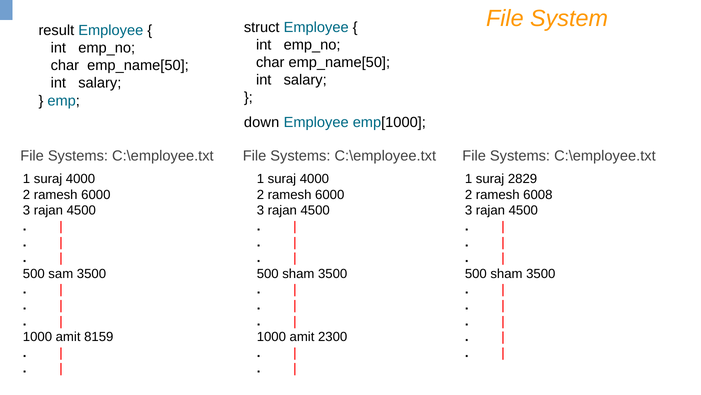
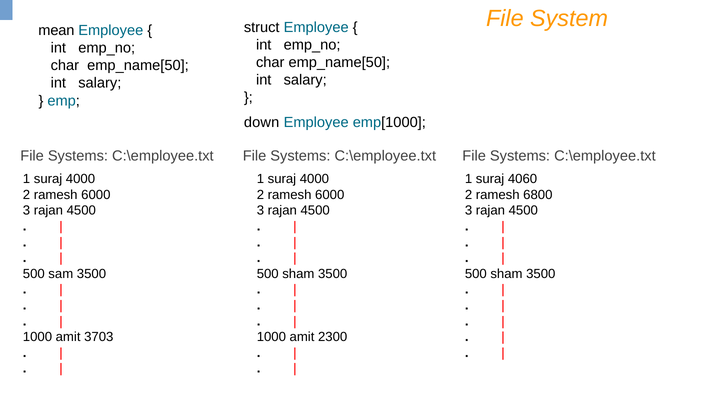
result: result -> mean (56, 30)
2829: 2829 -> 4060 (523, 179)
6008: 6008 -> 6800 (538, 194)
8159: 8159 -> 3703 (99, 336)
